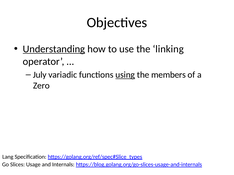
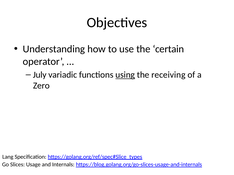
Understanding underline: present -> none (54, 49)
linking: linking -> certain (168, 49)
members: members -> receiving (168, 75)
